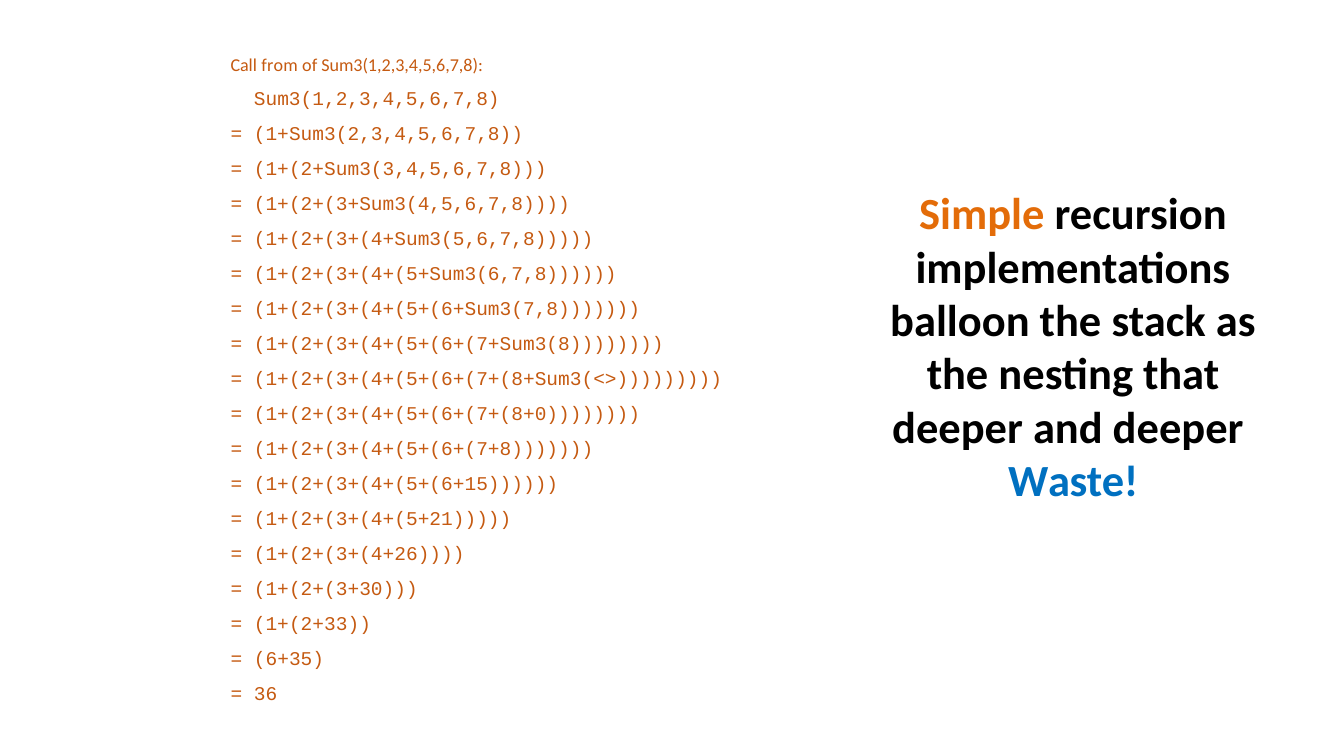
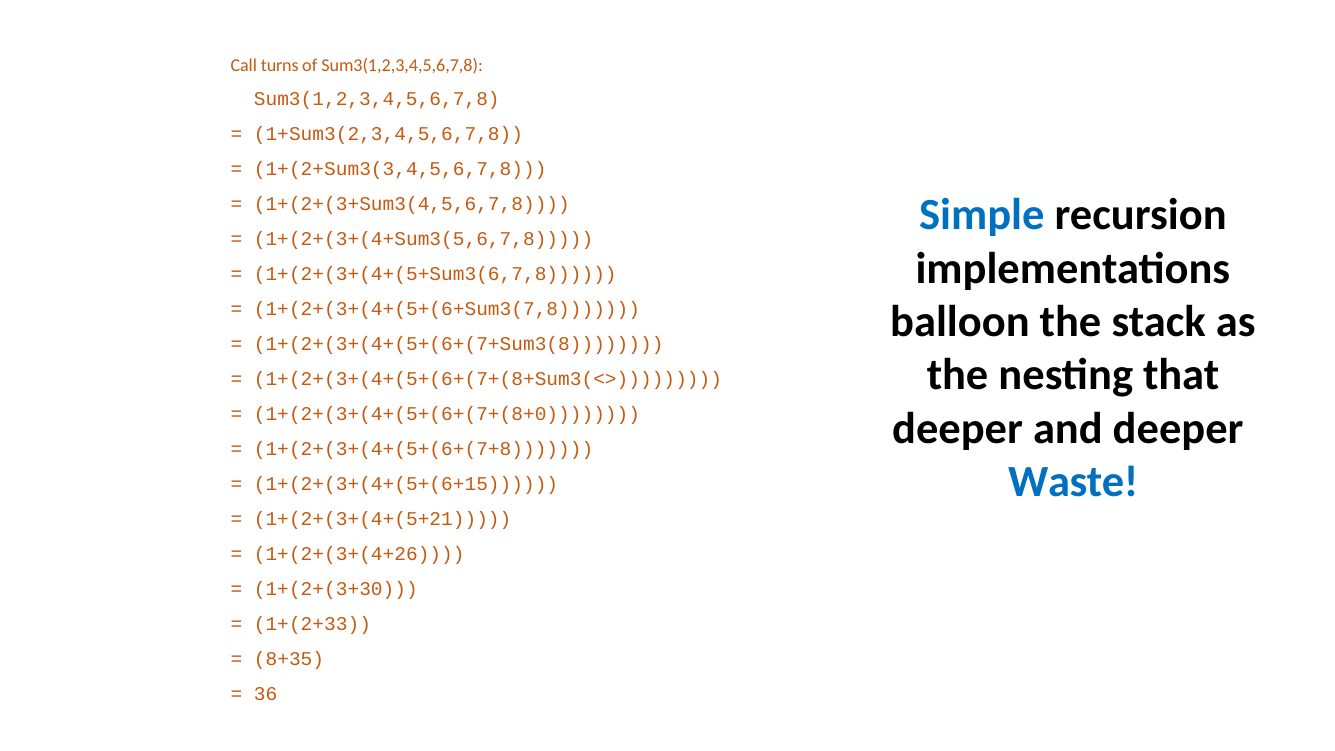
from: from -> turns (280, 65)
Simple colour: orange -> blue (982, 215)
6+35: 6+35 -> 8+35 (289, 659)
